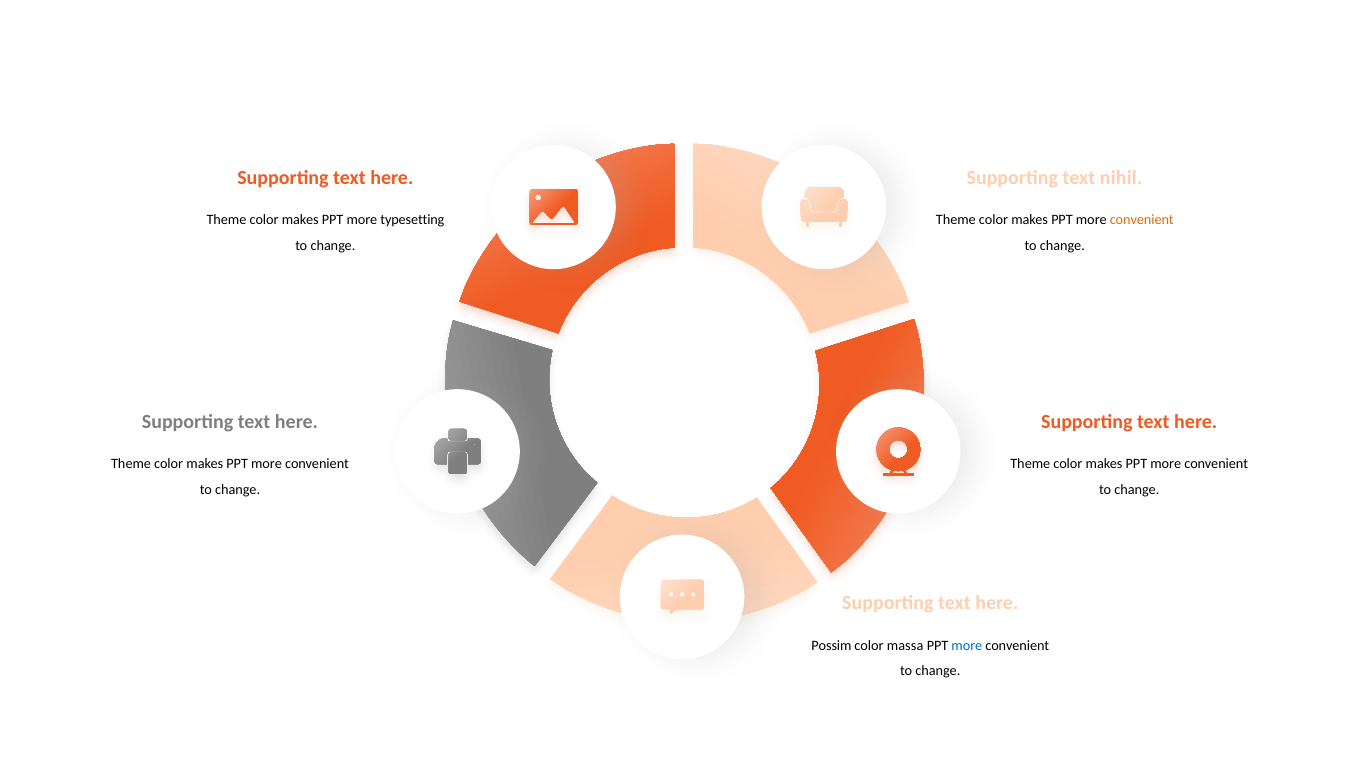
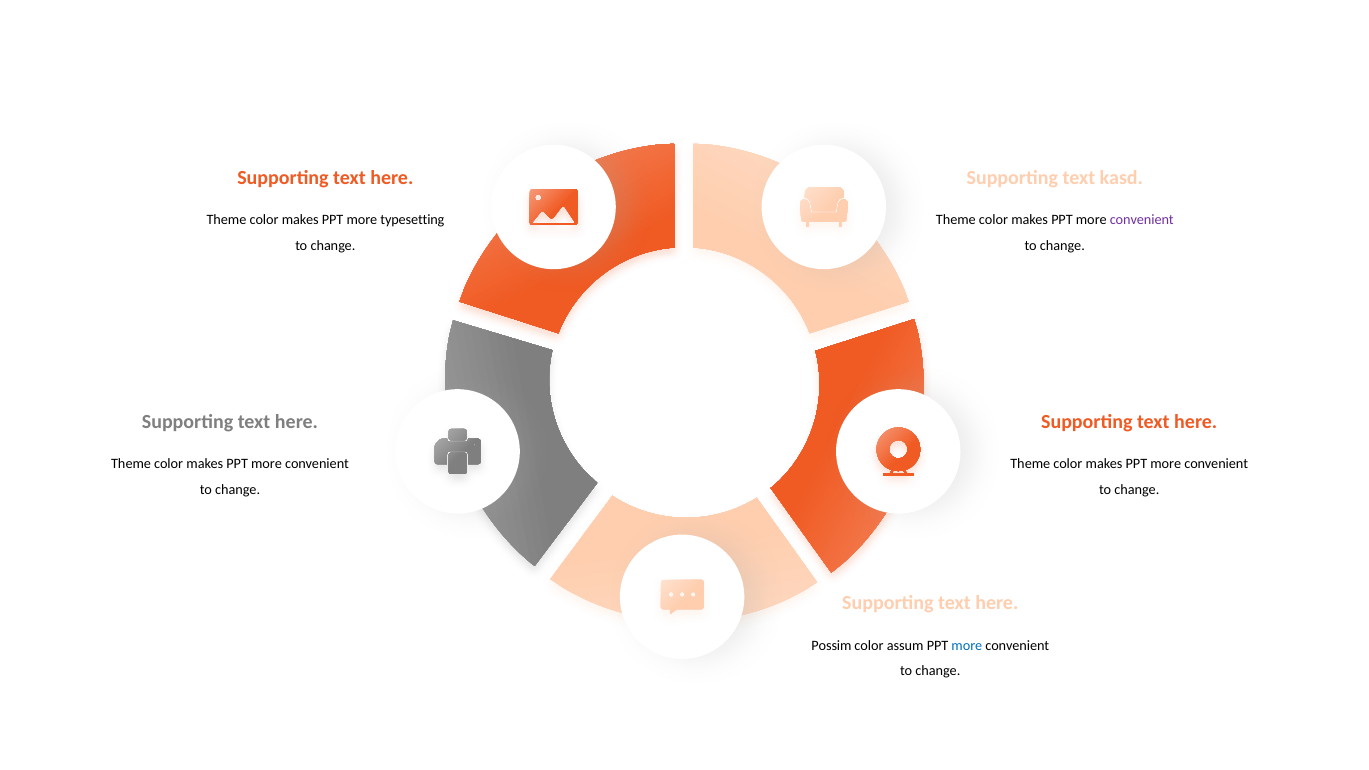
nihil: nihil -> kasd (1121, 177)
convenient colour: orange -> purple (1142, 220)
massa: massa -> assum (905, 646)
